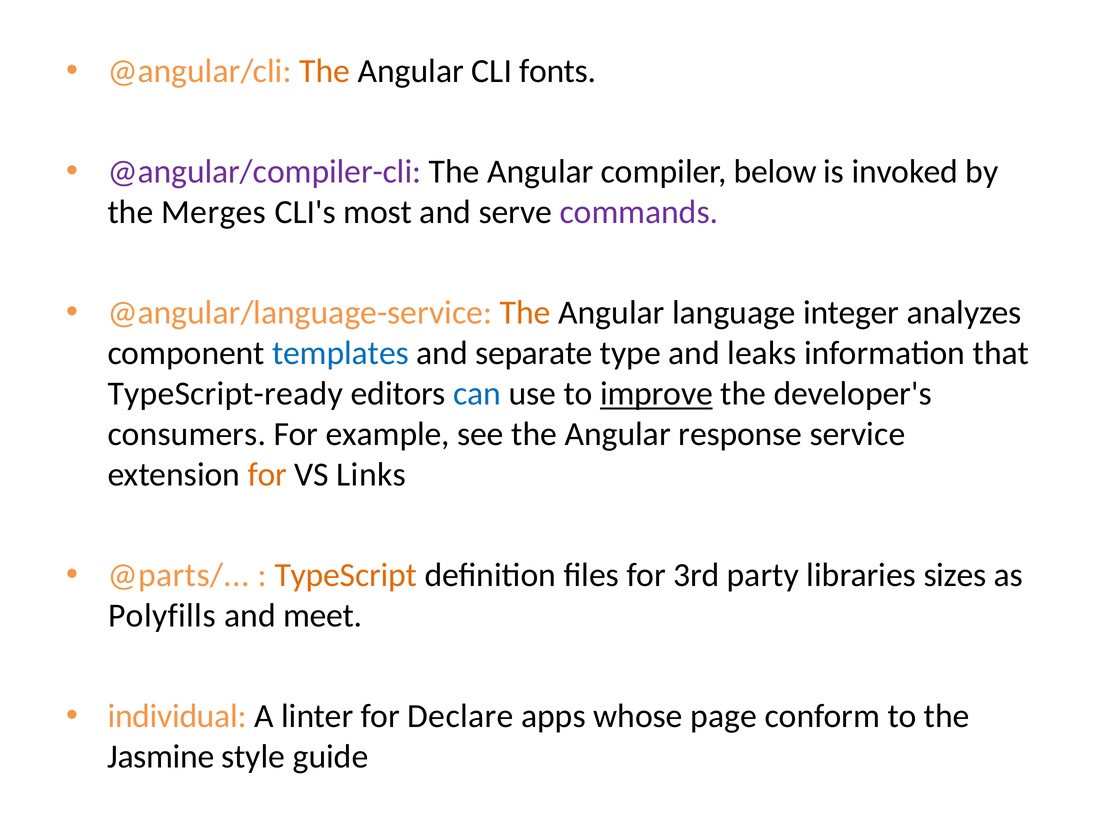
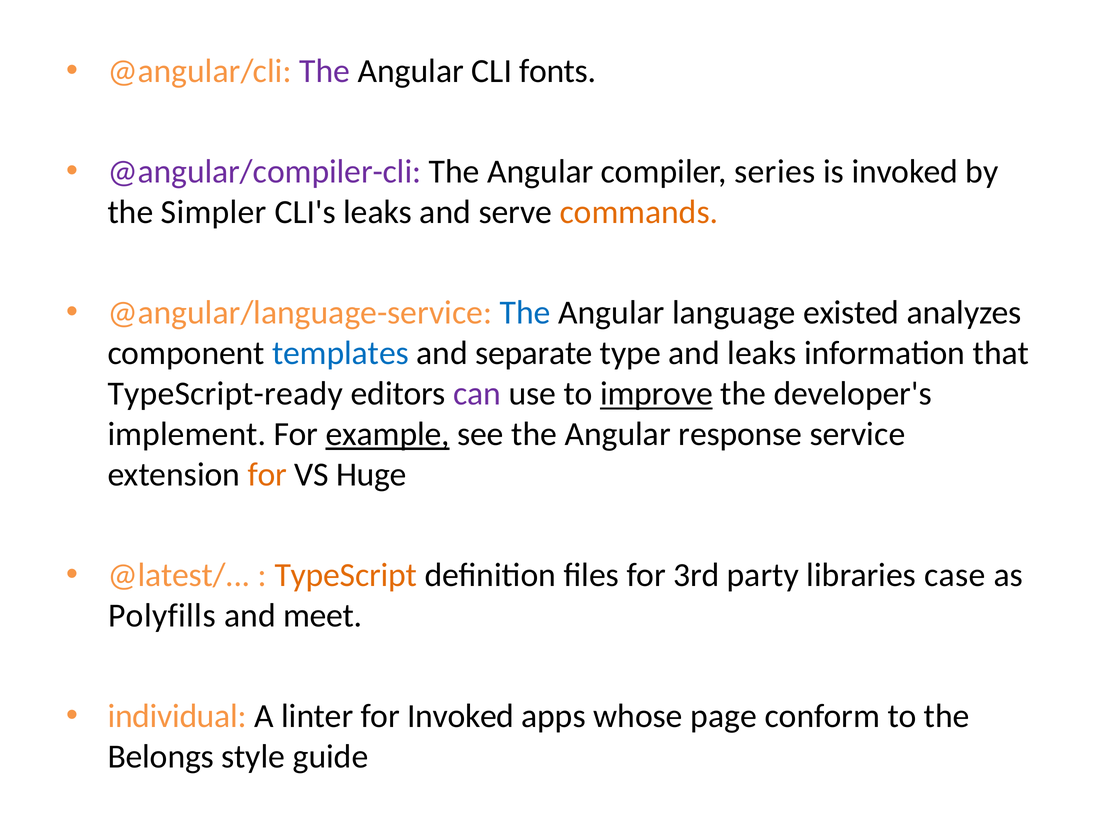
The colour: orange -> purple (325, 71)
below: below -> series (775, 172)
Merges: Merges -> Simpler (214, 212)
CLI's most: most -> leaks (378, 212)
commands colour: purple -> orange (639, 212)
The colour: orange -> blue (525, 313)
integer: integer -> existed (851, 313)
can colour: blue -> purple (477, 394)
consumers: consumers -> implement (187, 434)
example underline: none -> present (388, 434)
Links: Links -> Huge (371, 475)
@parts/: @parts/ -> @latest/ (179, 575)
sizes: sizes -> case (955, 575)
for Declare: Declare -> Invoked (461, 716)
Jasmine: Jasmine -> Belongs (161, 757)
